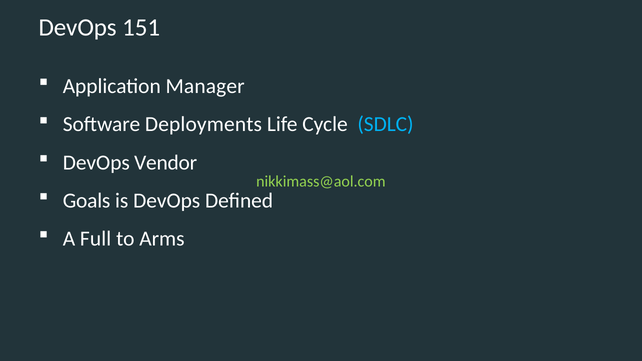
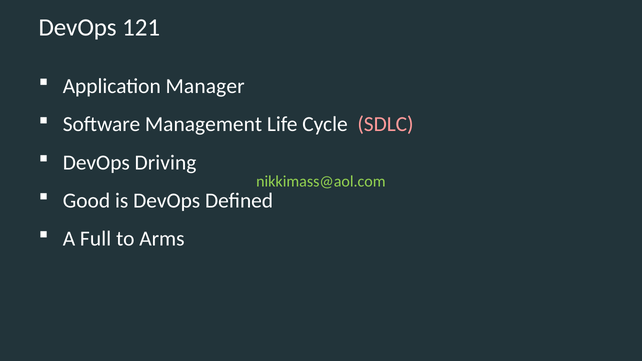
151: 151 -> 121 (141, 28)
Deployments: Deployments -> Management (204, 125)
SDLC colour: light blue -> pink (385, 125)
Vendor: Vendor -> Driving (165, 163)
Goals: Goals -> Good (86, 201)
